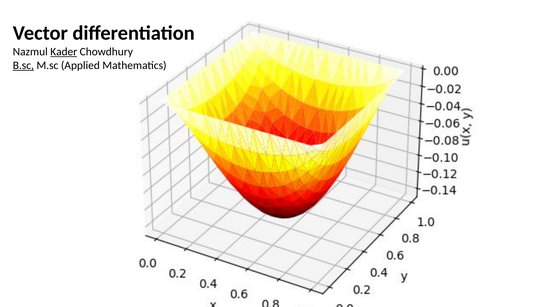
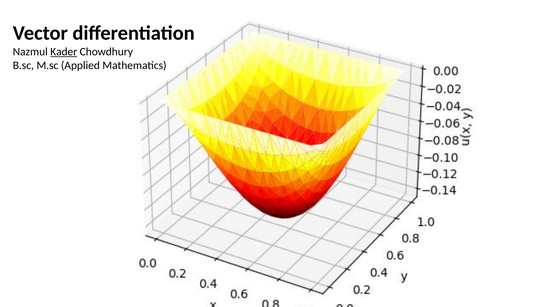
B.sc underline: present -> none (23, 65)
